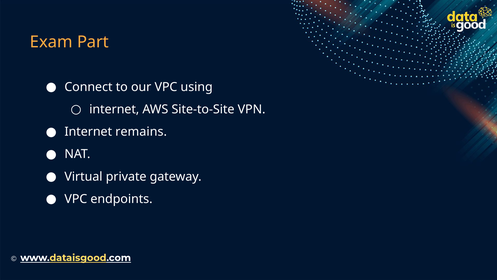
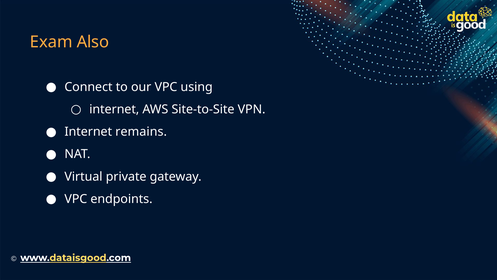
Part: Part -> Also (93, 42)
